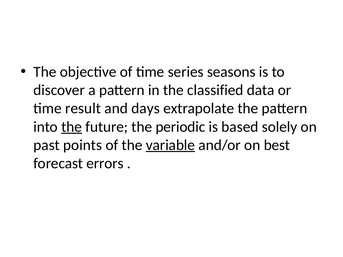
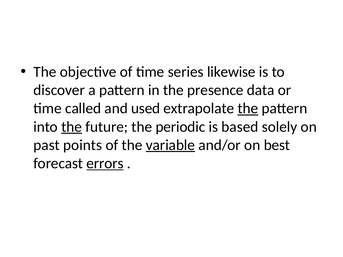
seasons: seasons -> likewise (231, 72)
classified: classified -> presence (215, 90)
result: result -> called (83, 109)
days: days -> used (146, 109)
the underline: none -> present (248, 109)
errors underline: none -> present (105, 163)
